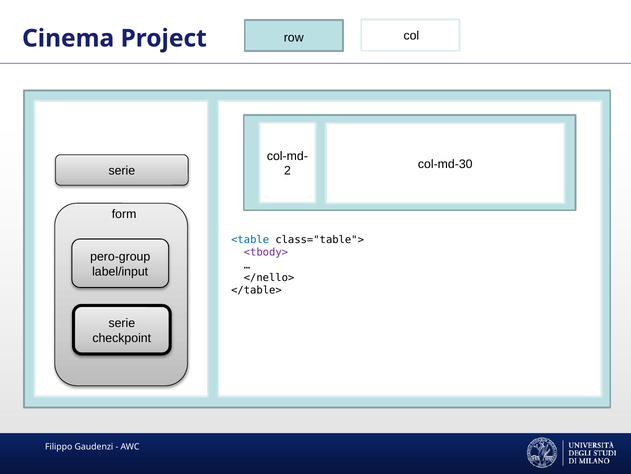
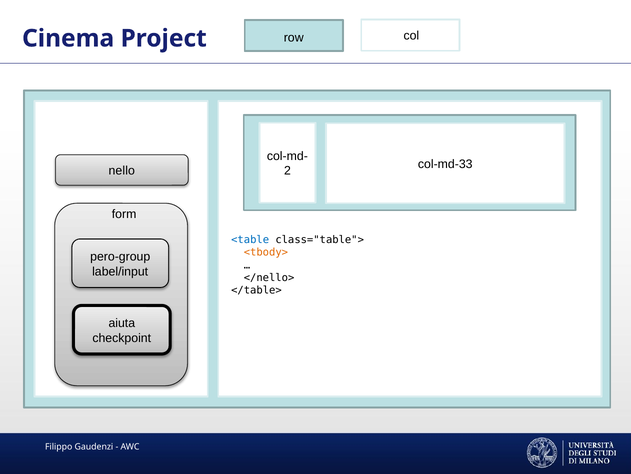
col-md-30: col-md-30 -> col-md-33 (445, 164)
serie: serie -> nello (122, 171)
<tbody> colour: purple -> orange (266, 252)
serie: serie -> aiuta (122, 323)
